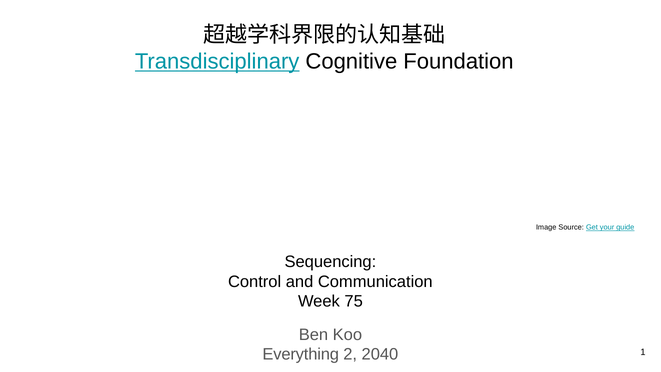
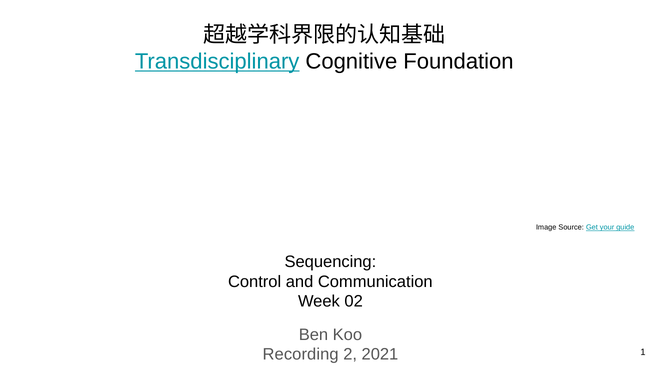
75: 75 -> 02 (354, 301)
Everything: Everything -> Recording (301, 354)
2040: 2040 -> 2021 (380, 354)
